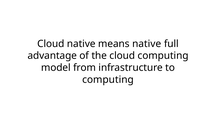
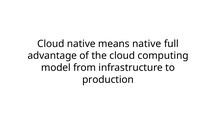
computing: computing -> production (108, 79)
